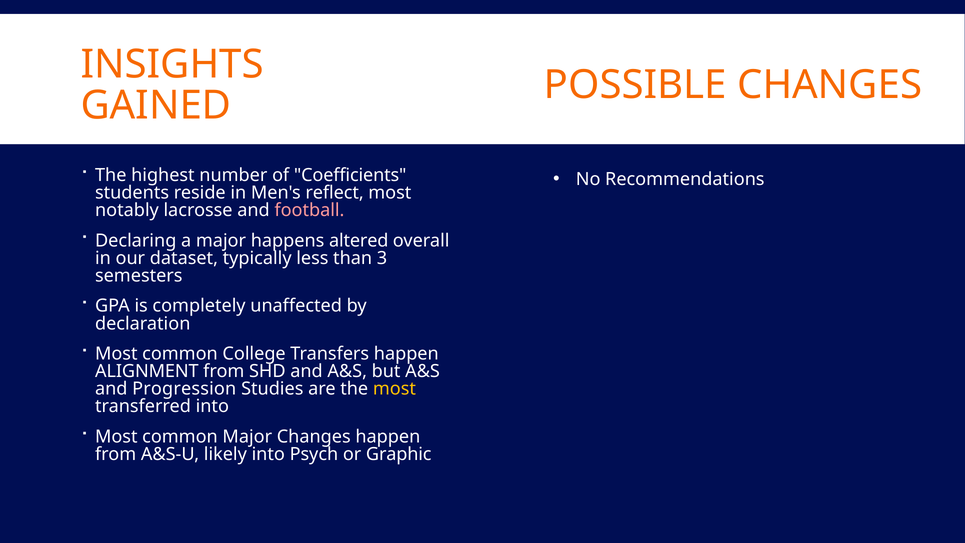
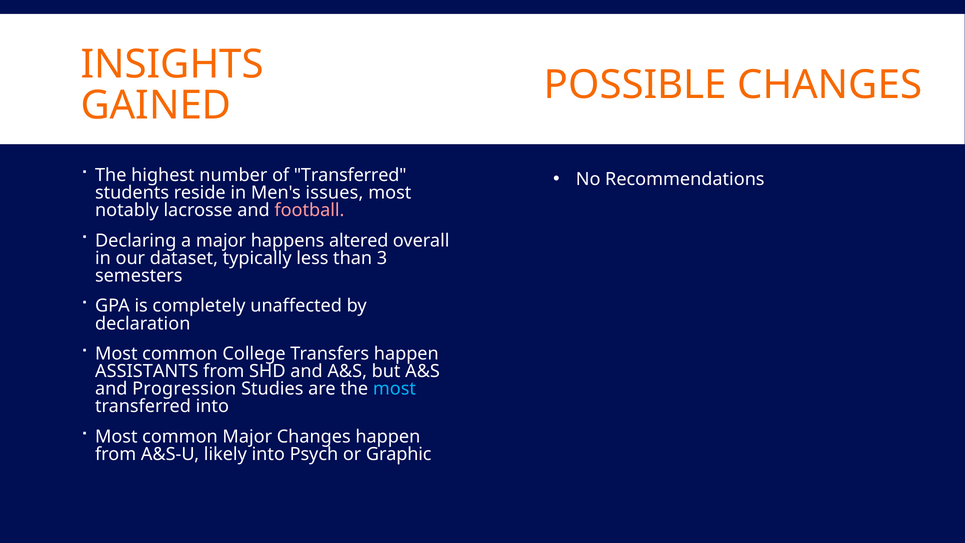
of Coefficients: Coefficients -> Transferred (350, 175)
reflect: reflect -> issues (334, 193)
ALIGNMENT: ALIGNMENT -> ASSISTANTS (147, 371)
most colour: yellow -> light blue (394, 389)
